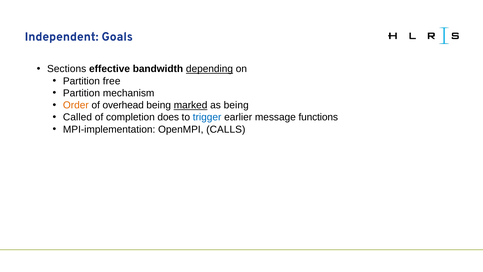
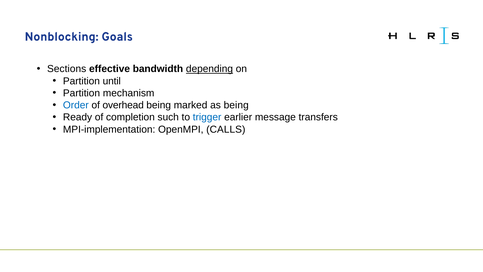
Independent: Independent -> Nonblocking (62, 37)
free: free -> until (112, 81)
Order colour: orange -> blue (76, 105)
marked underline: present -> none (191, 105)
Called: Called -> Ready (78, 117)
does: does -> such (168, 117)
functions: functions -> transfers (318, 117)
